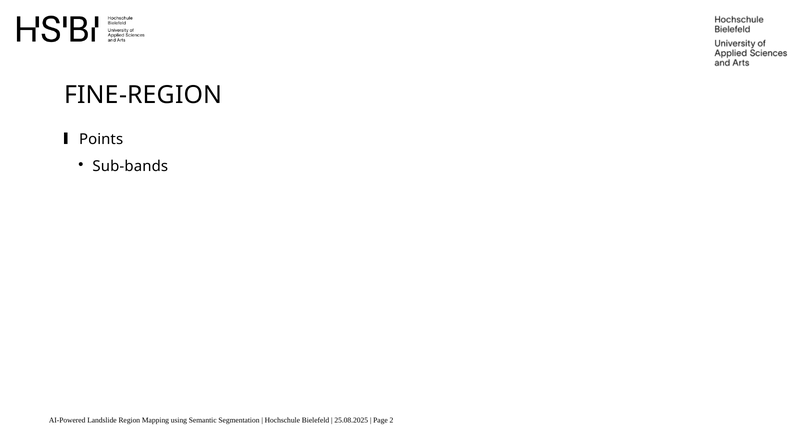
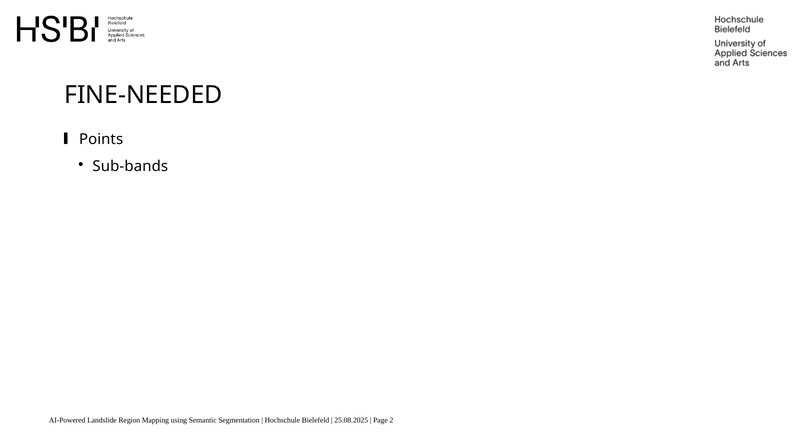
FINE-REGION: FINE-REGION -> FINE-NEEDED (143, 95)
